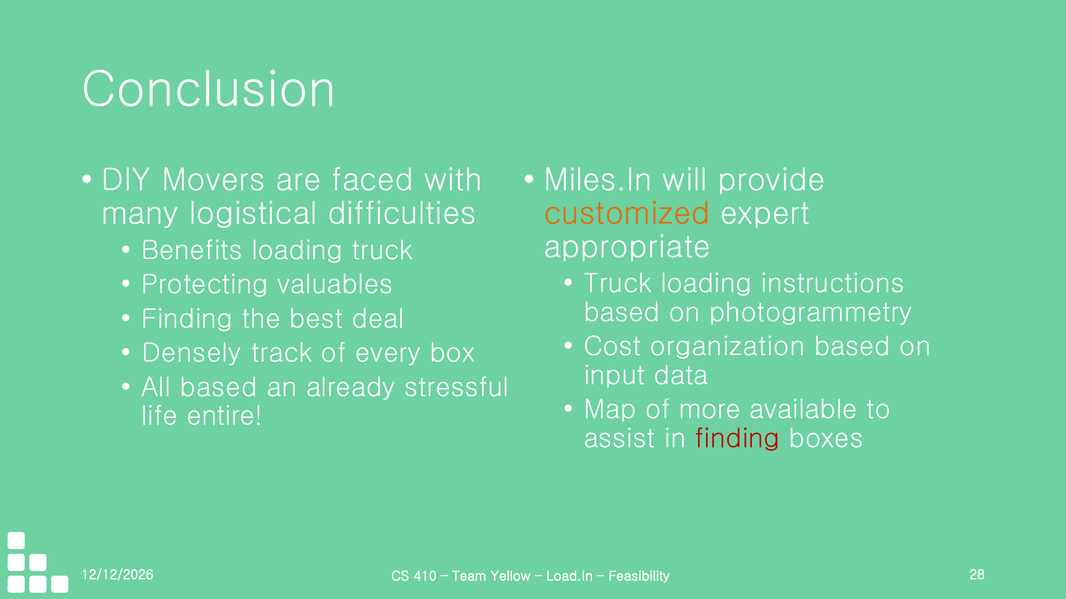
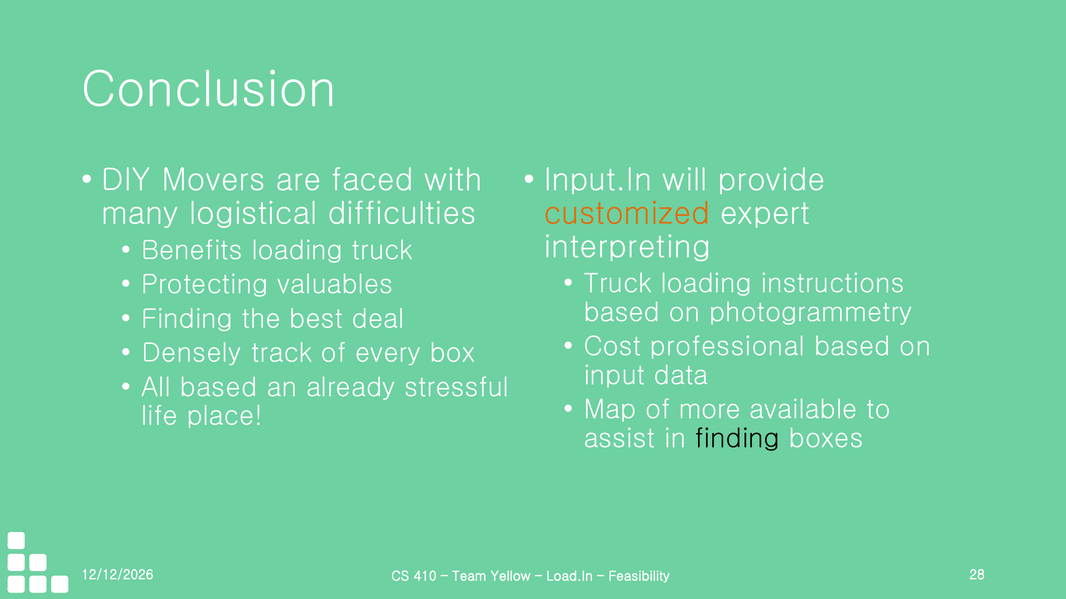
Miles.In: Miles.In -> Input.In (598, 180)
appropriate: appropriate -> interpreting (627, 247)
organization: organization -> professional (728, 347)
entire: entire -> place (225, 417)
finding colour: red -> black (737, 439)
